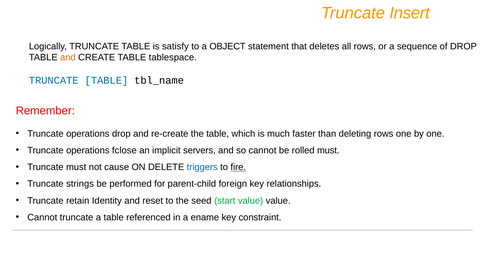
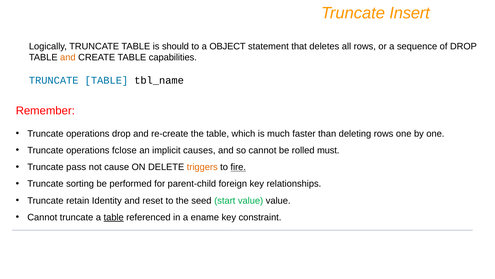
satisfy: satisfy -> should (175, 46)
tablespace: tablespace -> capabilities (173, 57)
servers: servers -> causes (199, 150)
Truncate must: must -> pass (76, 167)
triggers colour: blue -> orange (202, 167)
strings: strings -> sorting (80, 183)
table underline: none -> present (114, 217)
